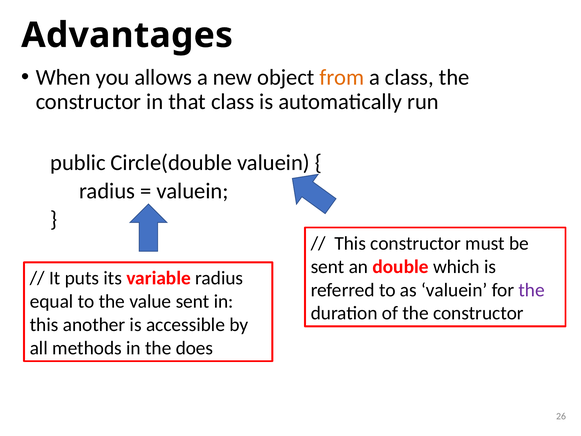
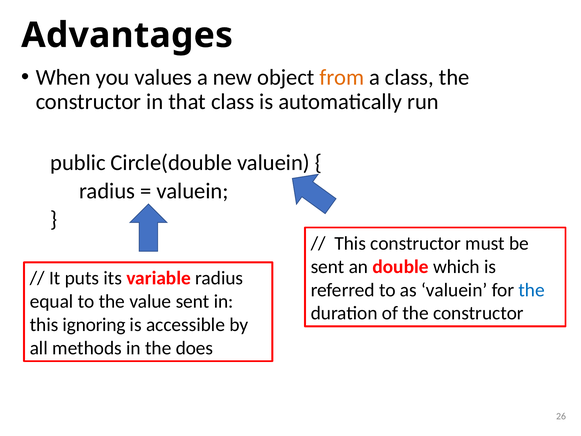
allows: allows -> values (163, 77)
the colour: purple -> blue (532, 290)
another: another -> ignoring (94, 325)
